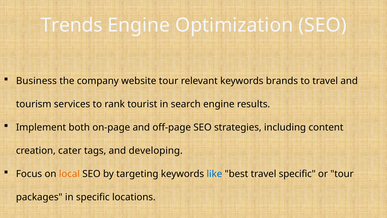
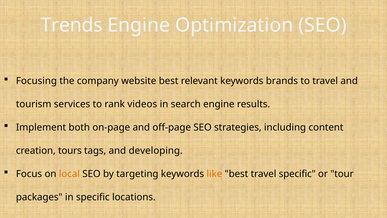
Business: Business -> Focusing (36, 81)
website tour: tour -> best (169, 81)
tourist: tourist -> videos (142, 104)
cater: cater -> tours (70, 151)
like colour: blue -> orange (214, 174)
